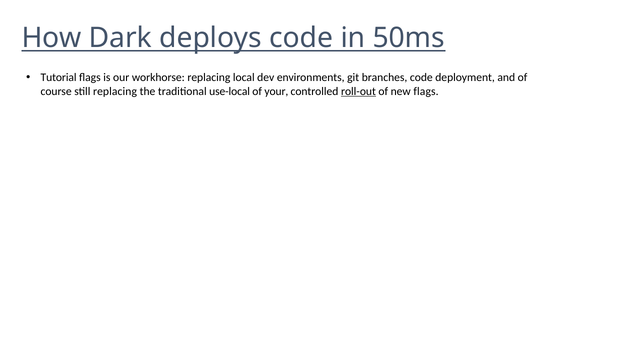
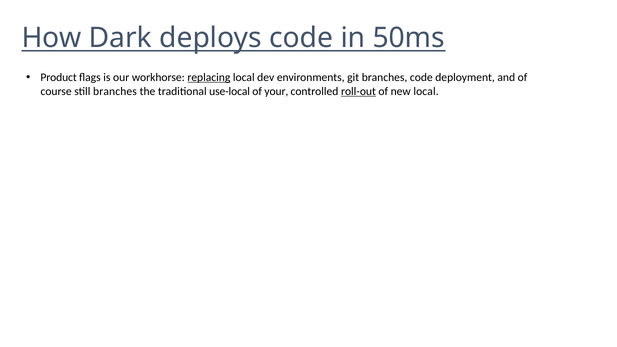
Tutorial: Tutorial -> Product (59, 77)
replacing underline: none -> present (209, 77)
still replacing: replacing -> branches (115, 91)
new flags: flags -> local (426, 91)
